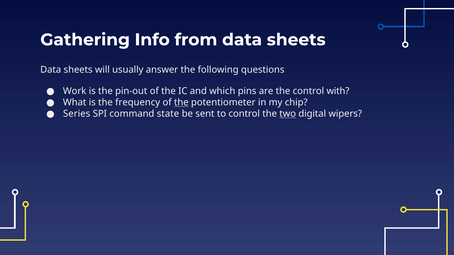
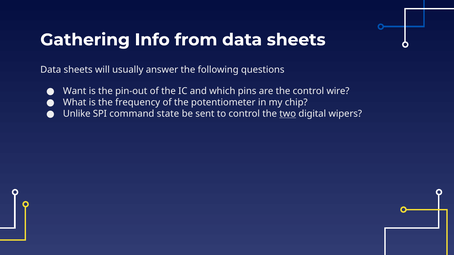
Work: Work -> Want (75, 91)
with: with -> wire (338, 91)
the underline: present -> none (181, 103)
Series: Series -> Unlike (77, 114)
